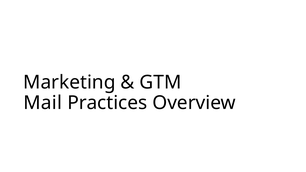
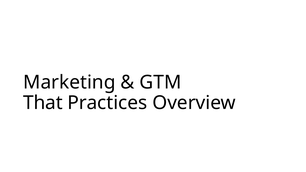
Mail: Mail -> That (43, 103)
